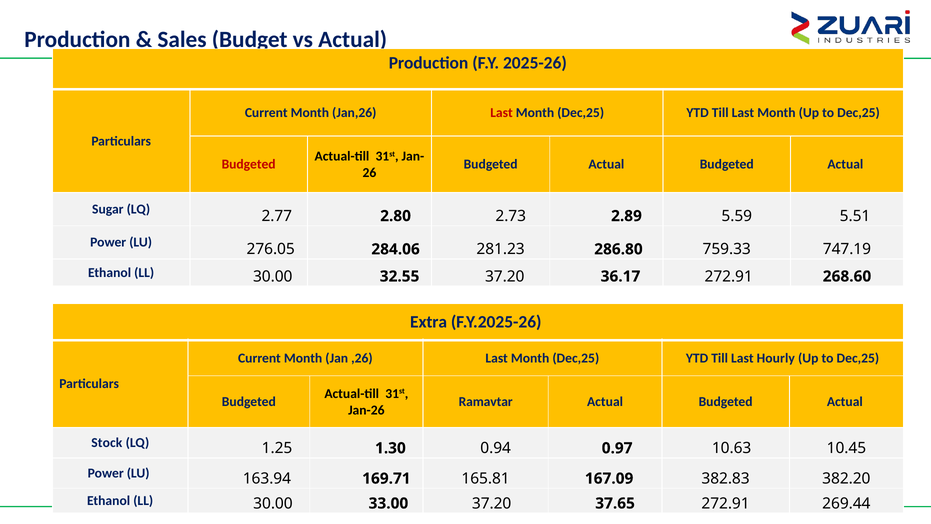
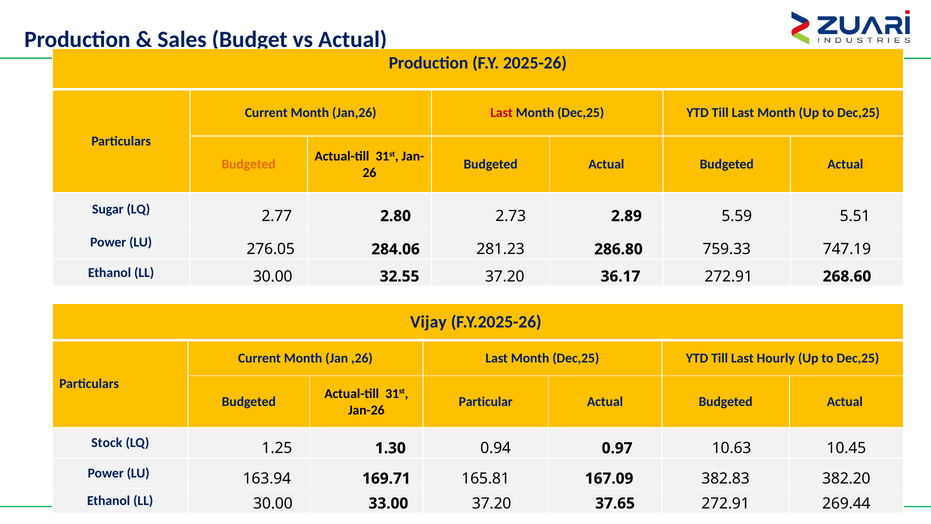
Budgeted colour: red -> orange (249, 164)
Extra: Extra -> Vijay (428, 322)
Ramavtar: Ramavtar -> Particular (486, 402)
